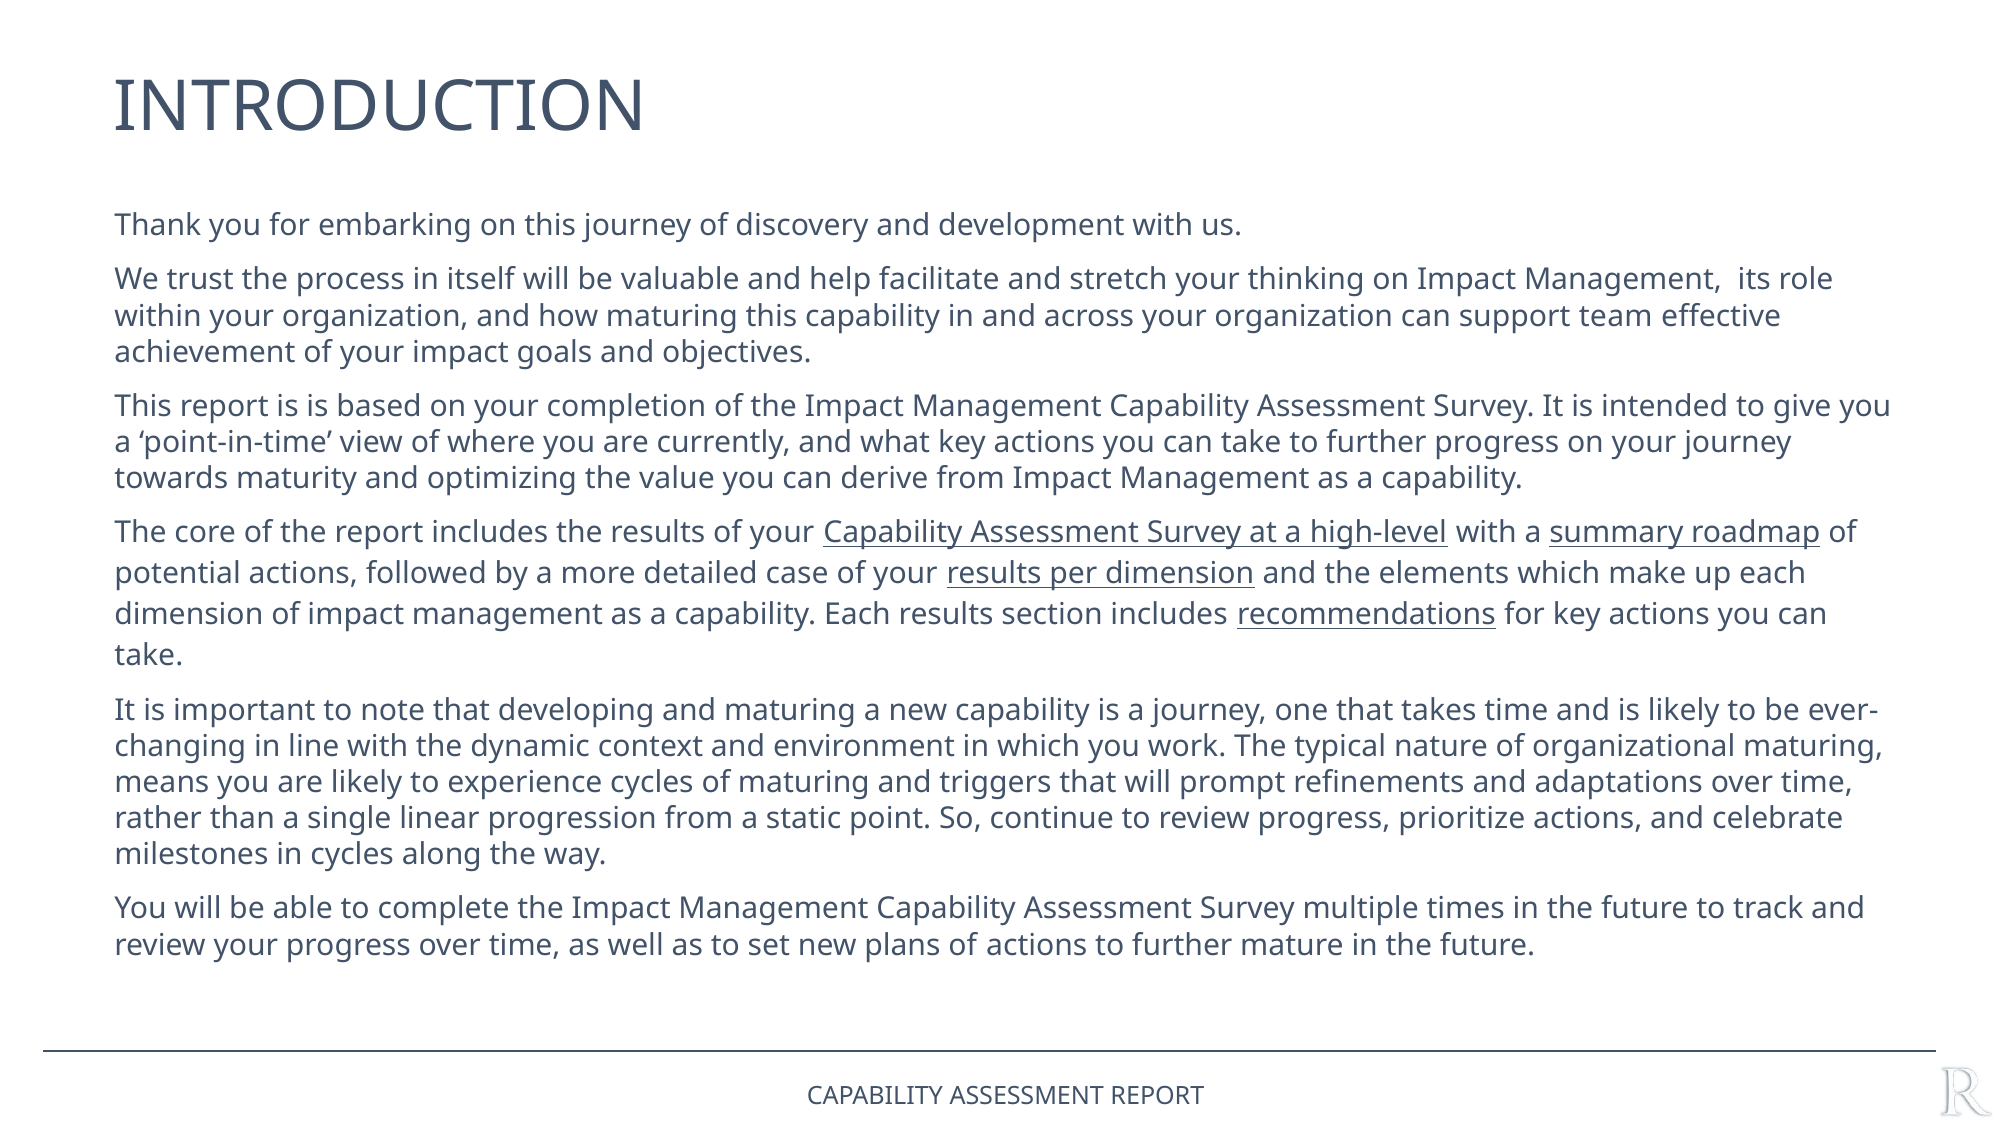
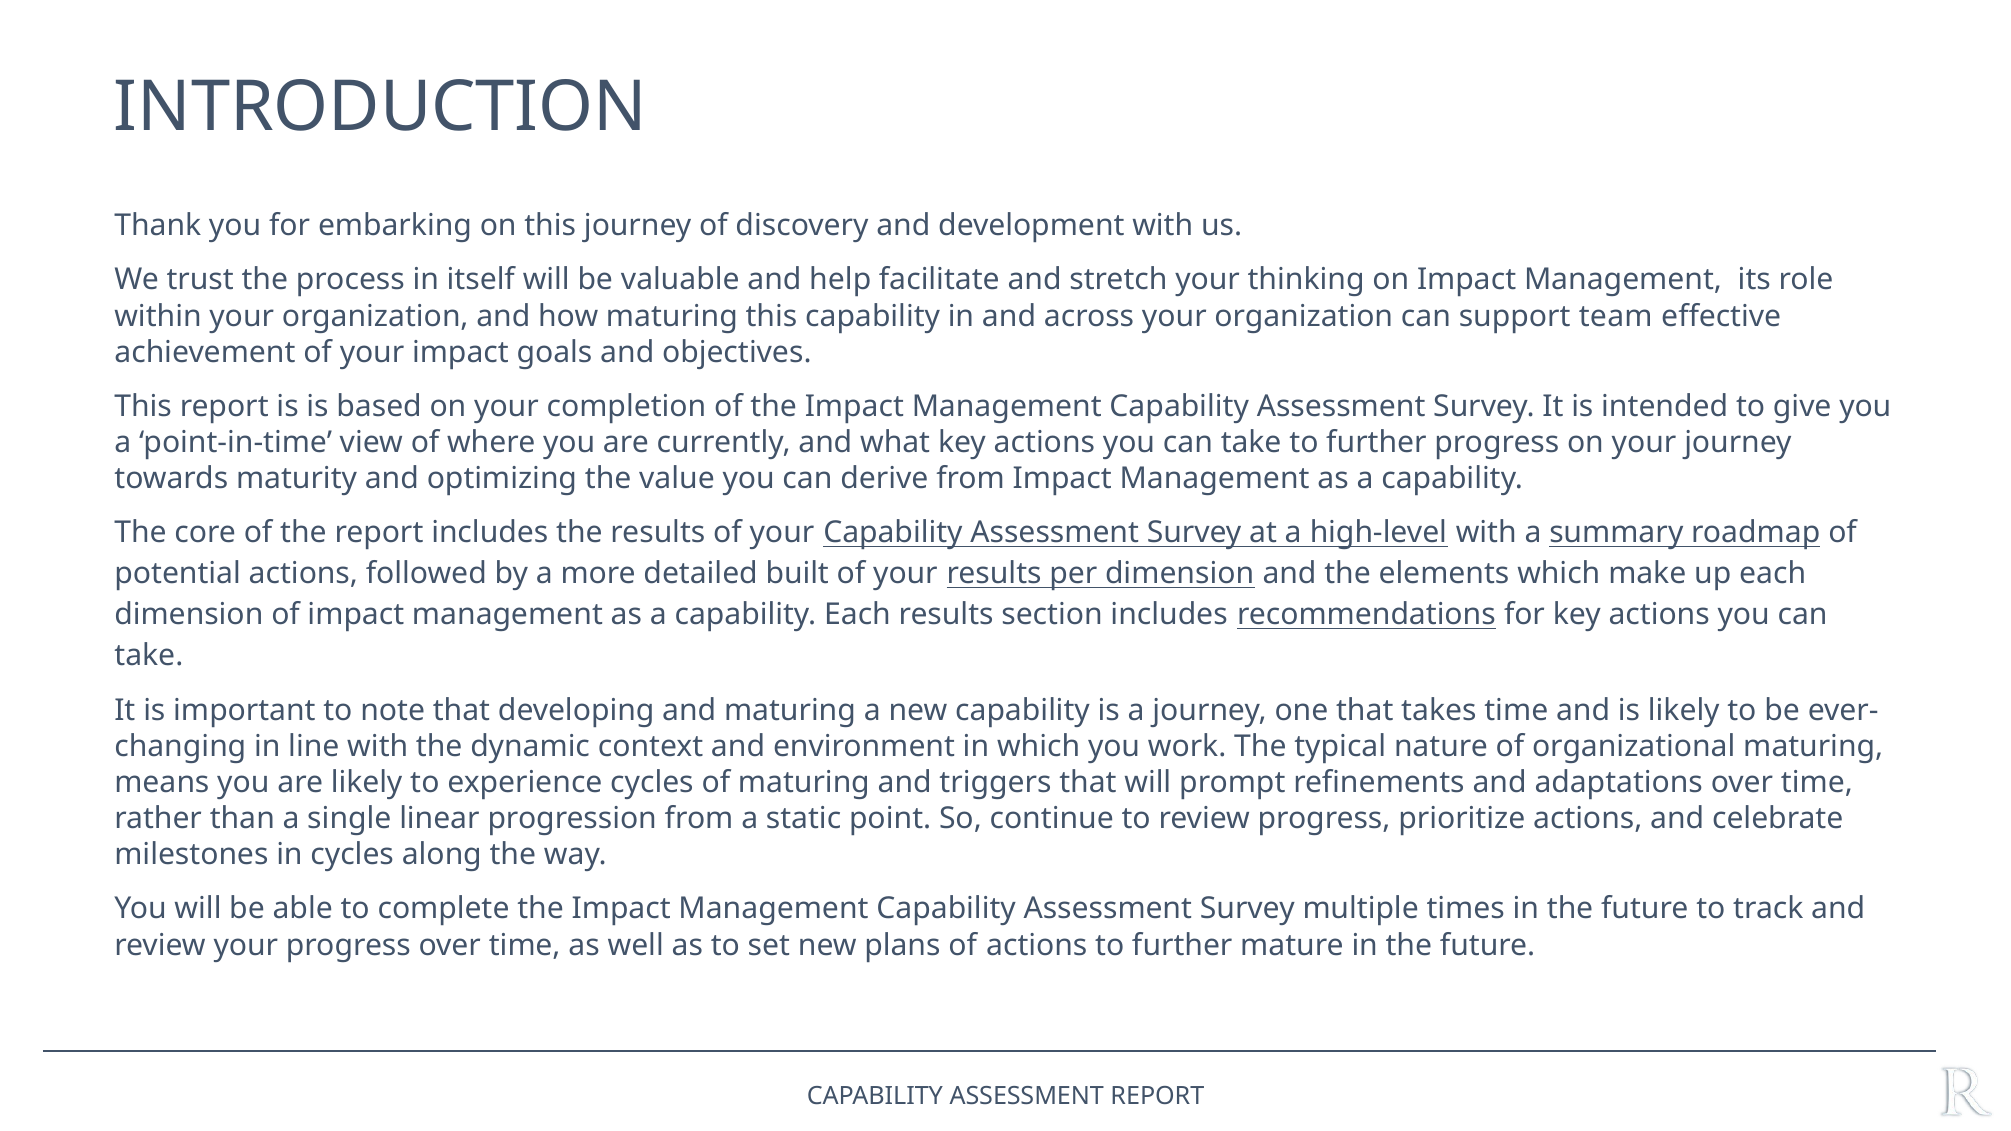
case: case -> built (797, 574)
